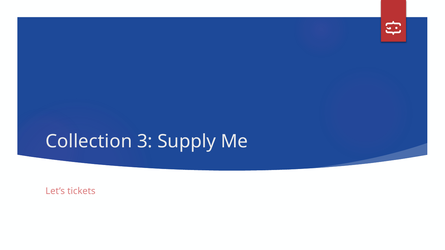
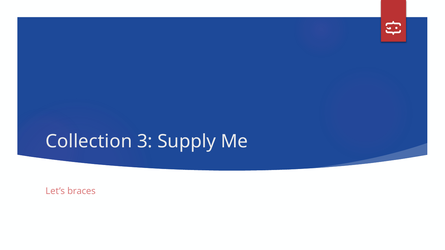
tickets: tickets -> braces (81, 191)
